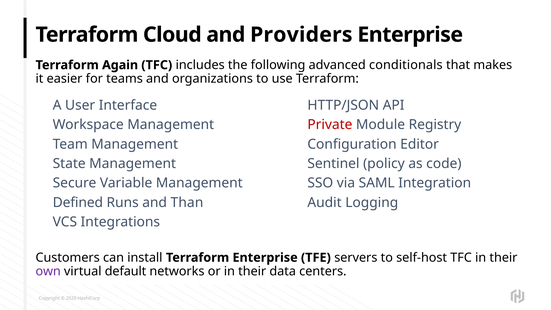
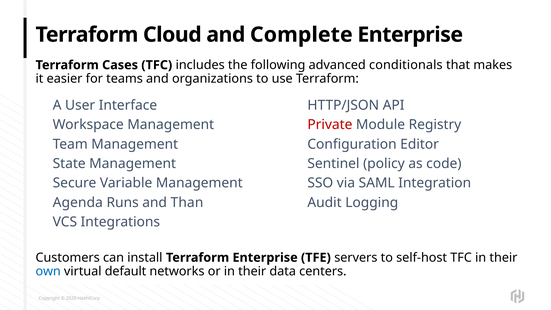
Providers: Providers -> Complete (301, 35)
Again: Again -> Cases (120, 65)
Defined: Defined -> Agenda (78, 202)
own colour: purple -> blue (48, 271)
